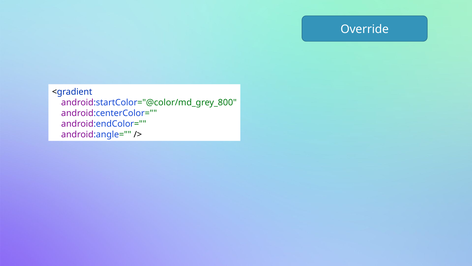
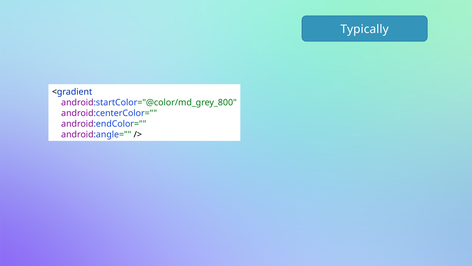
Override: Override -> Typically (365, 29)
